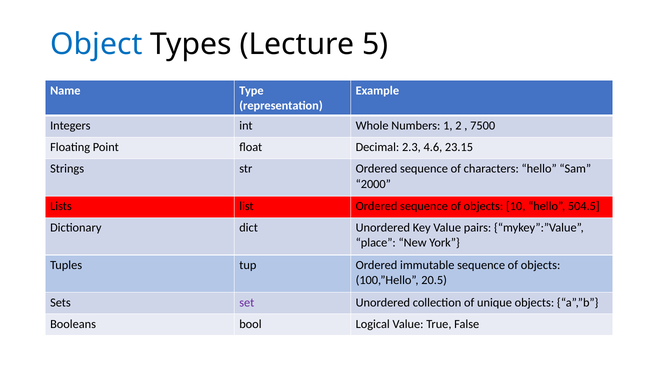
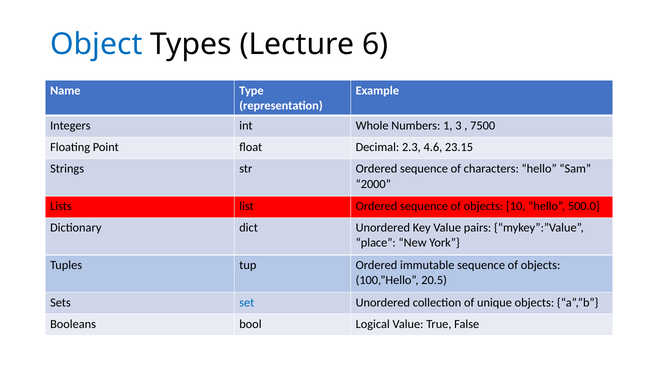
5: 5 -> 6 (375, 44)
2: 2 -> 3 (458, 126)
504.5: 504.5 -> 500.0 (584, 206)
set colour: purple -> blue (247, 303)
